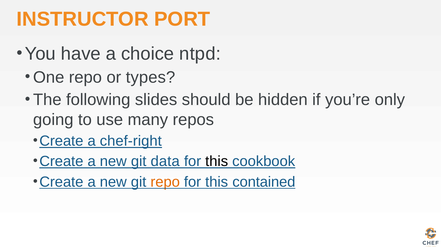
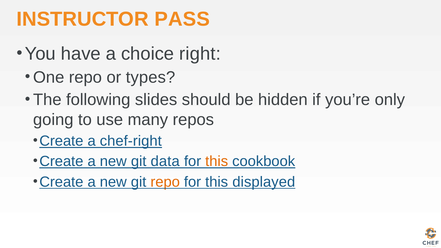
PORT: PORT -> PASS (182, 19)
ntpd: ntpd -> right (200, 54)
this colour: black -> orange (217, 161)
contained: contained -> displayed (264, 182)
